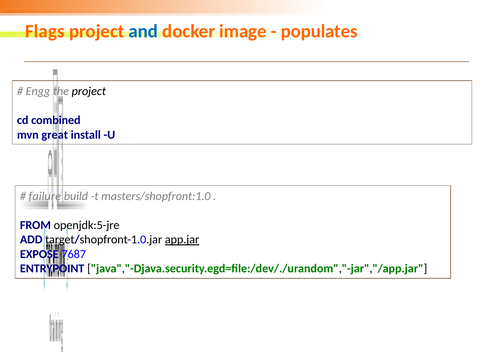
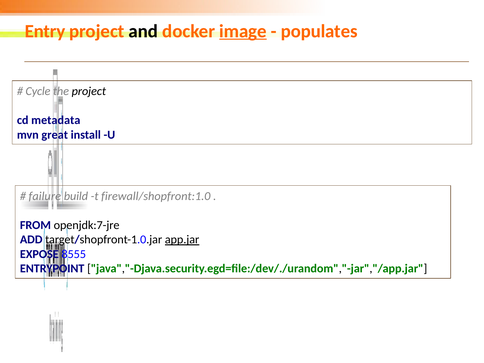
Flags: Flags -> Entry (45, 31)
and colour: blue -> black (143, 31)
image underline: none -> present (243, 31)
Engg: Engg -> Cycle (38, 91)
combined: combined -> metadata (56, 120)
masters/shopfront:1.0: masters/shopfront:1.0 -> firewall/shopfront:1.0 (156, 196)
openjdk:5-jre: openjdk:5-jre -> openjdk:7-jre (87, 225)
7687: 7687 -> 8555 (74, 254)
